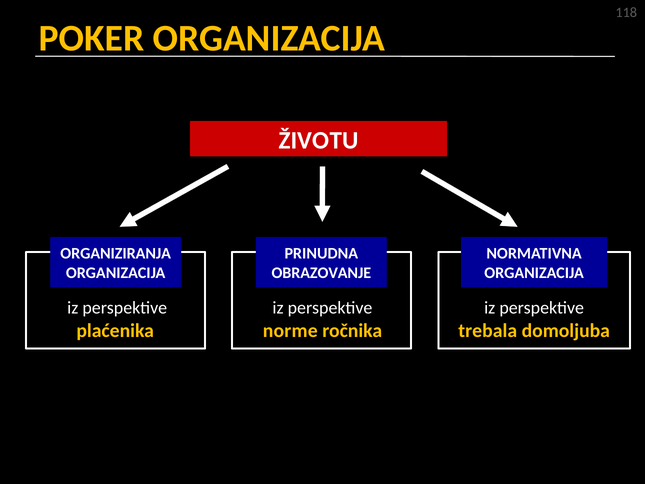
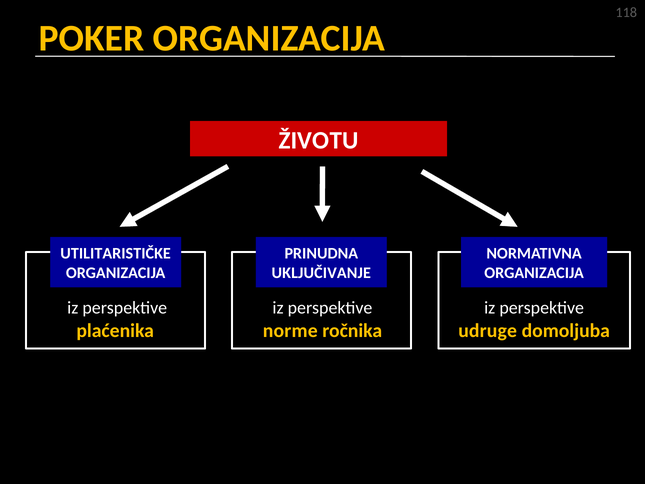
ORGANIZIRANJA: ORGANIZIRANJA -> UTILITARISTIČKE (116, 253)
OBRAZOVANJE: OBRAZOVANJE -> UKLJUČIVANJE (321, 273)
trebala: trebala -> udruge (488, 331)
